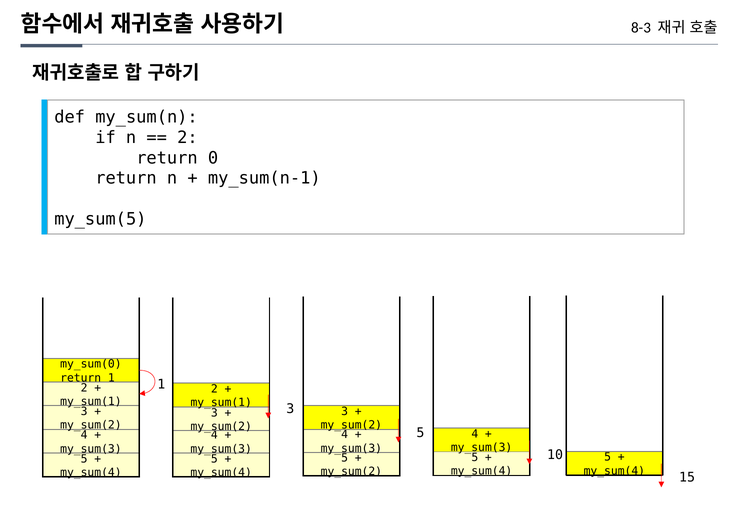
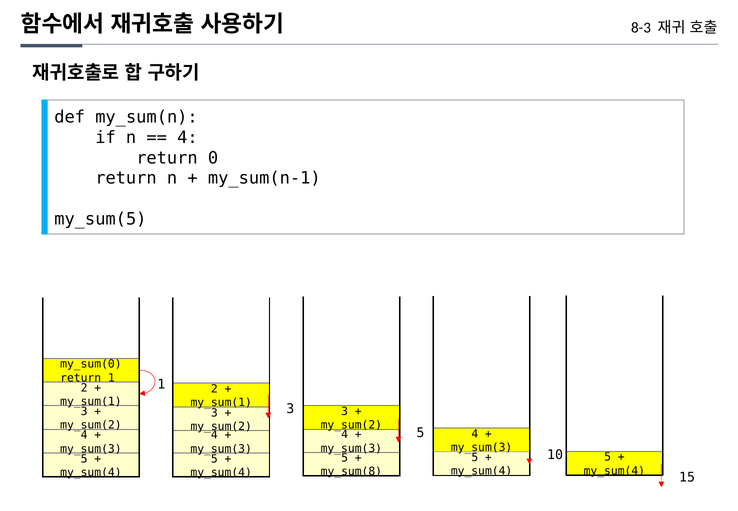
2: 2 -> 4 (187, 137)
my_sum(2: my_sum(2 -> my_sum(8 (351, 472)
